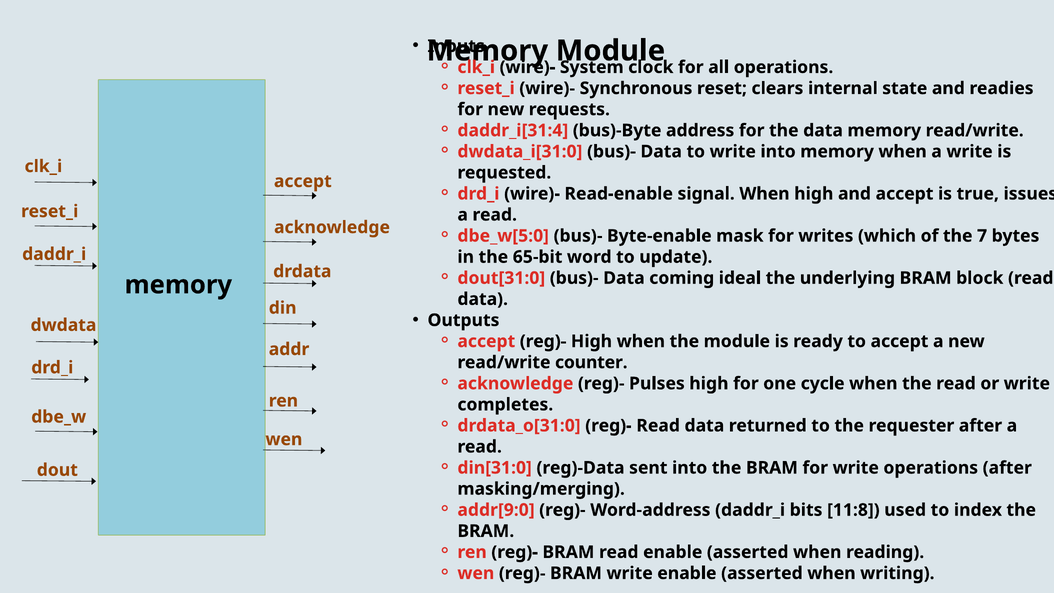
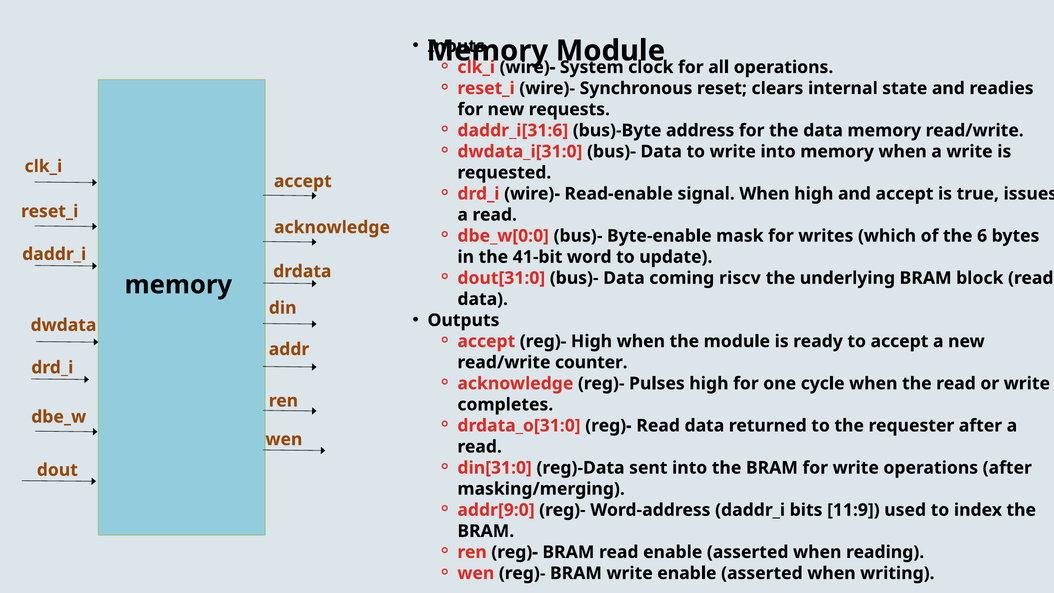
daddr_i[31:4: daddr_i[31:4 -> daddr_i[31:6 (513, 130)
dbe_w[5:0: dbe_w[5:0 -> dbe_w[0:0 (503, 236)
7: 7 -> 6 (982, 236)
65-bit: 65-bit -> 41-bit (538, 257)
ideal: ideal -> riscv (740, 278)
11:8: 11:8 -> 11:9 (853, 510)
